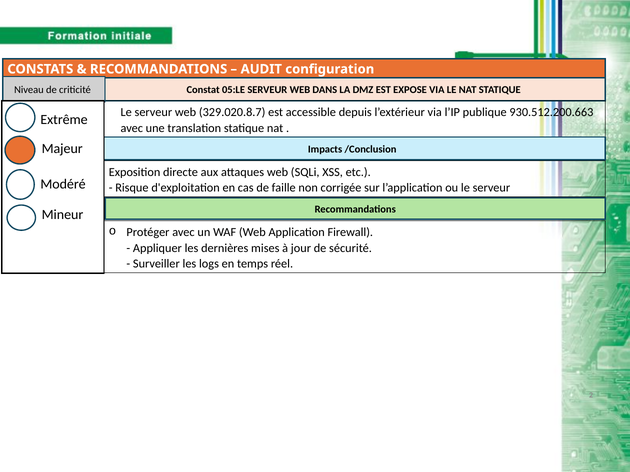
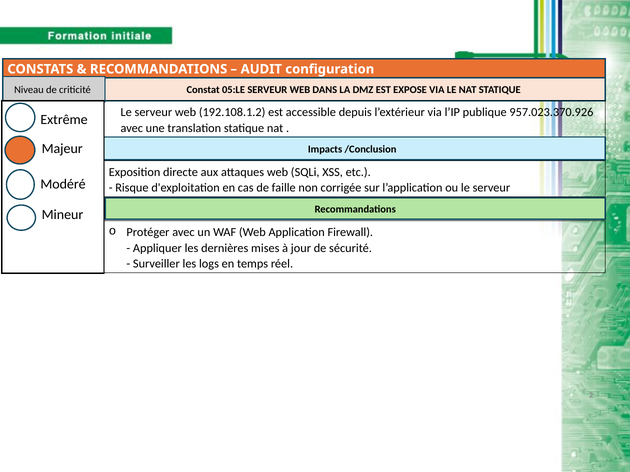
329.020.8.7: 329.020.8.7 -> 192.108.1.2 (232, 112)
930.512.200.663: 930.512.200.663 -> 957.023.370.926 (551, 112)
